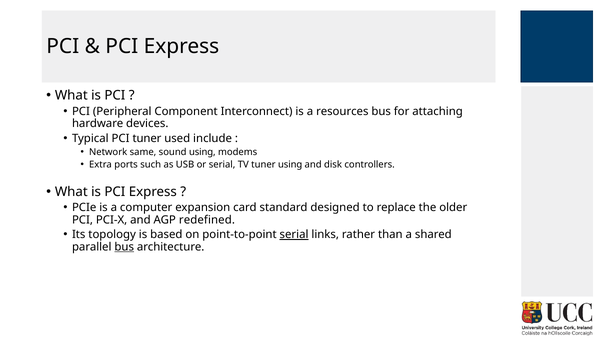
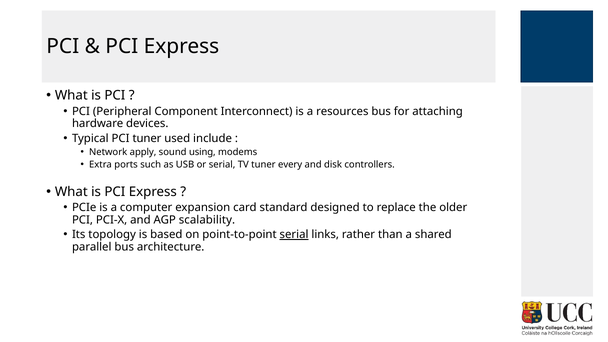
same: same -> apply (143, 152)
tuner using: using -> every (290, 165)
redefined: redefined -> scalability (207, 220)
bus underline: present -> none (124, 247)
